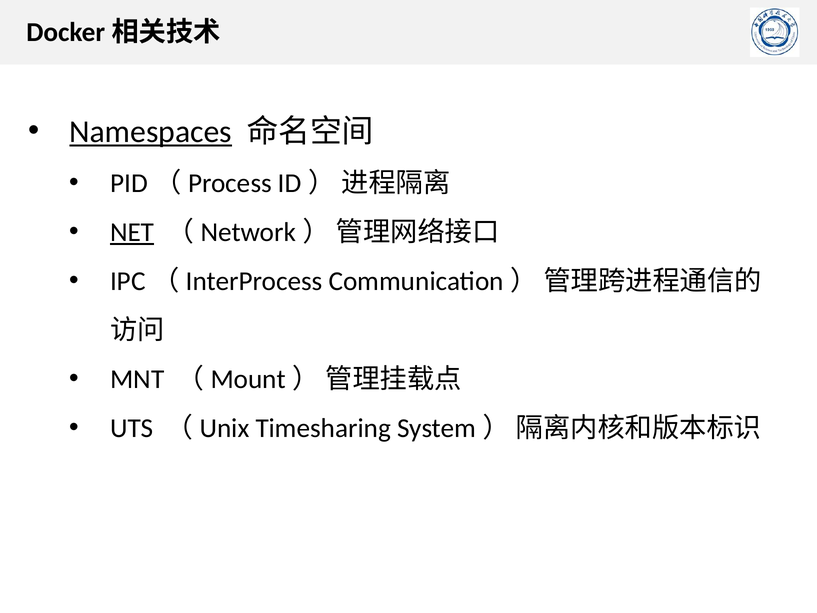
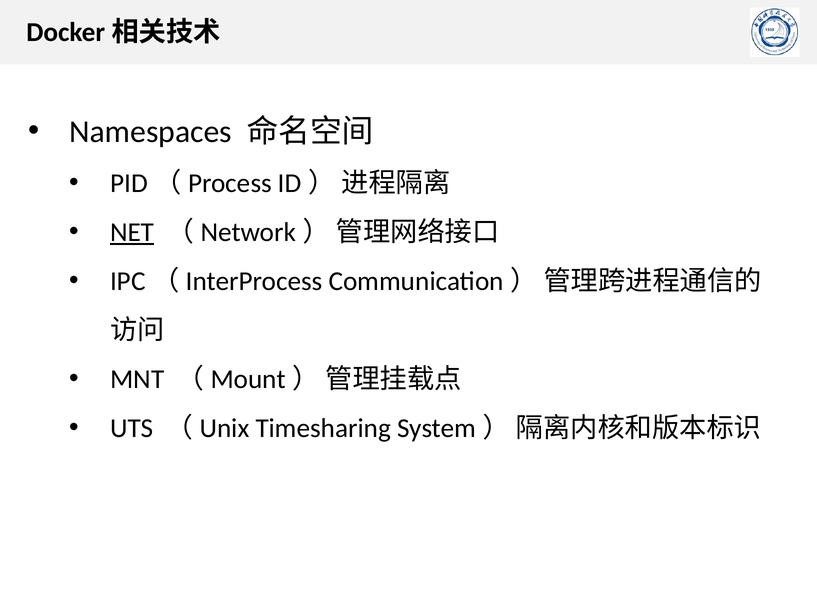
Namespaces underline: present -> none (151, 132)
